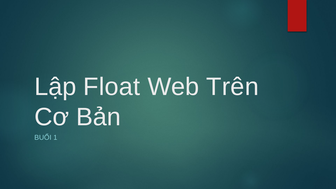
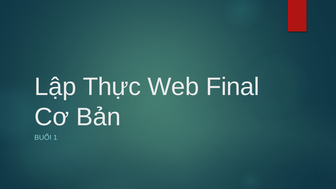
Float: Float -> Thực (112, 87)
Trên: Trên -> Final (233, 87)
